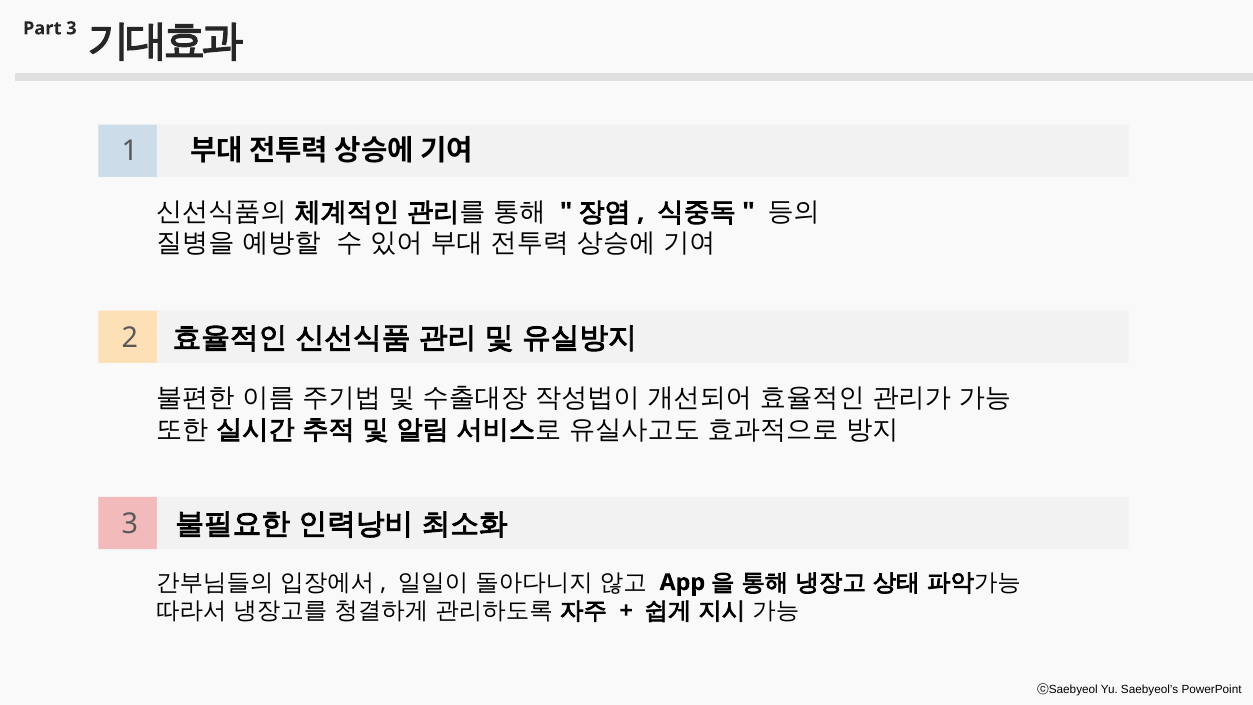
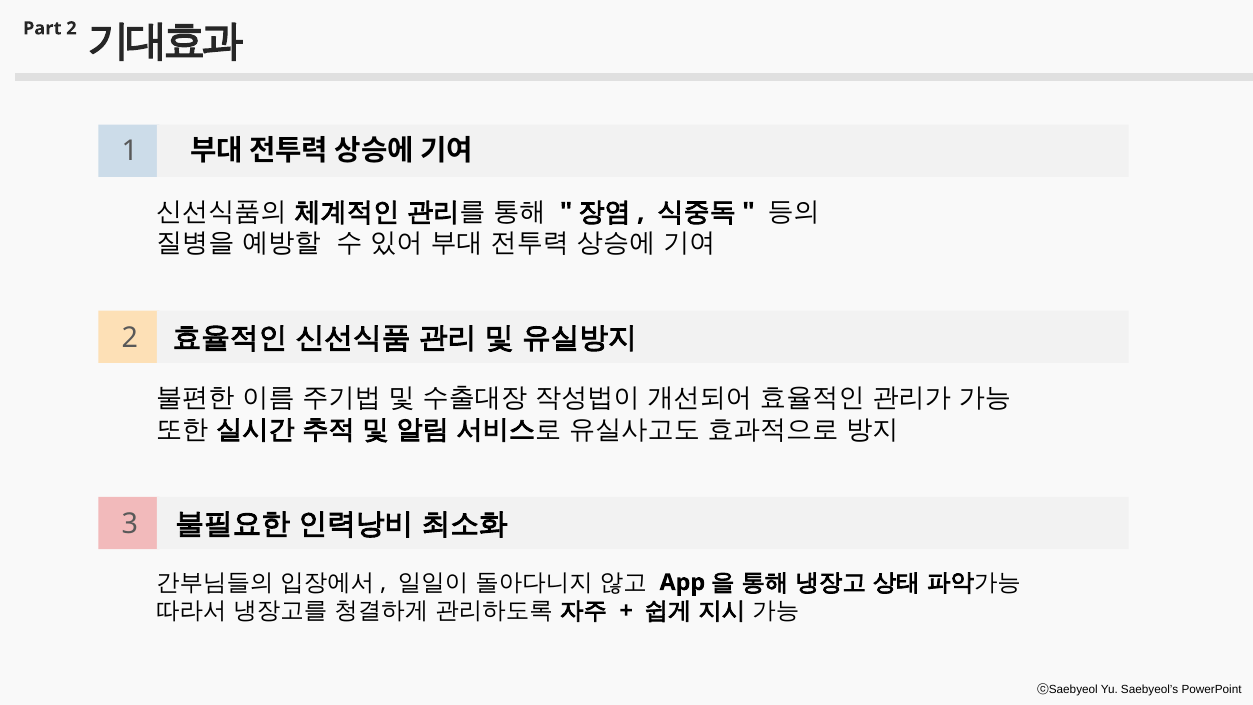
Part 3: 3 -> 2 (71, 28)
